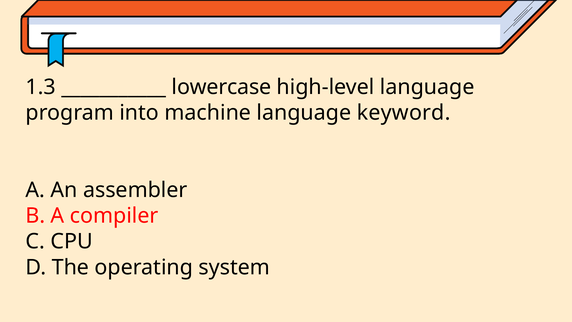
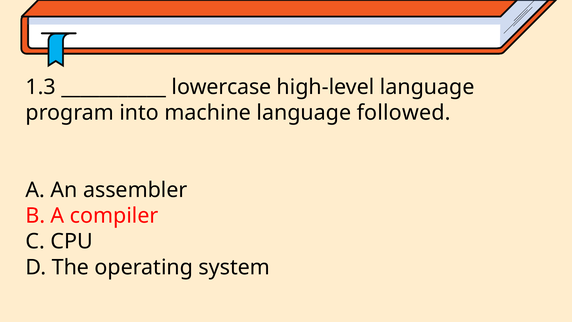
keyword: keyword -> followed (404, 113)
